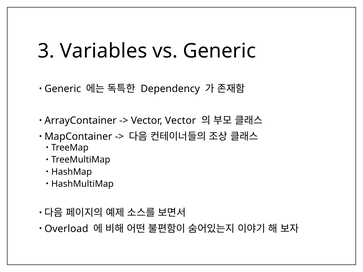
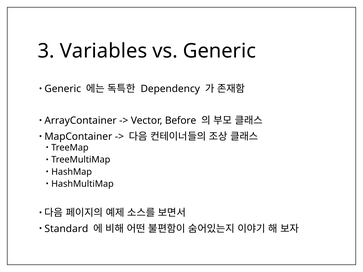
Vector Vector: Vector -> Before (181, 121)
Overload: Overload -> Standard (66, 229)
